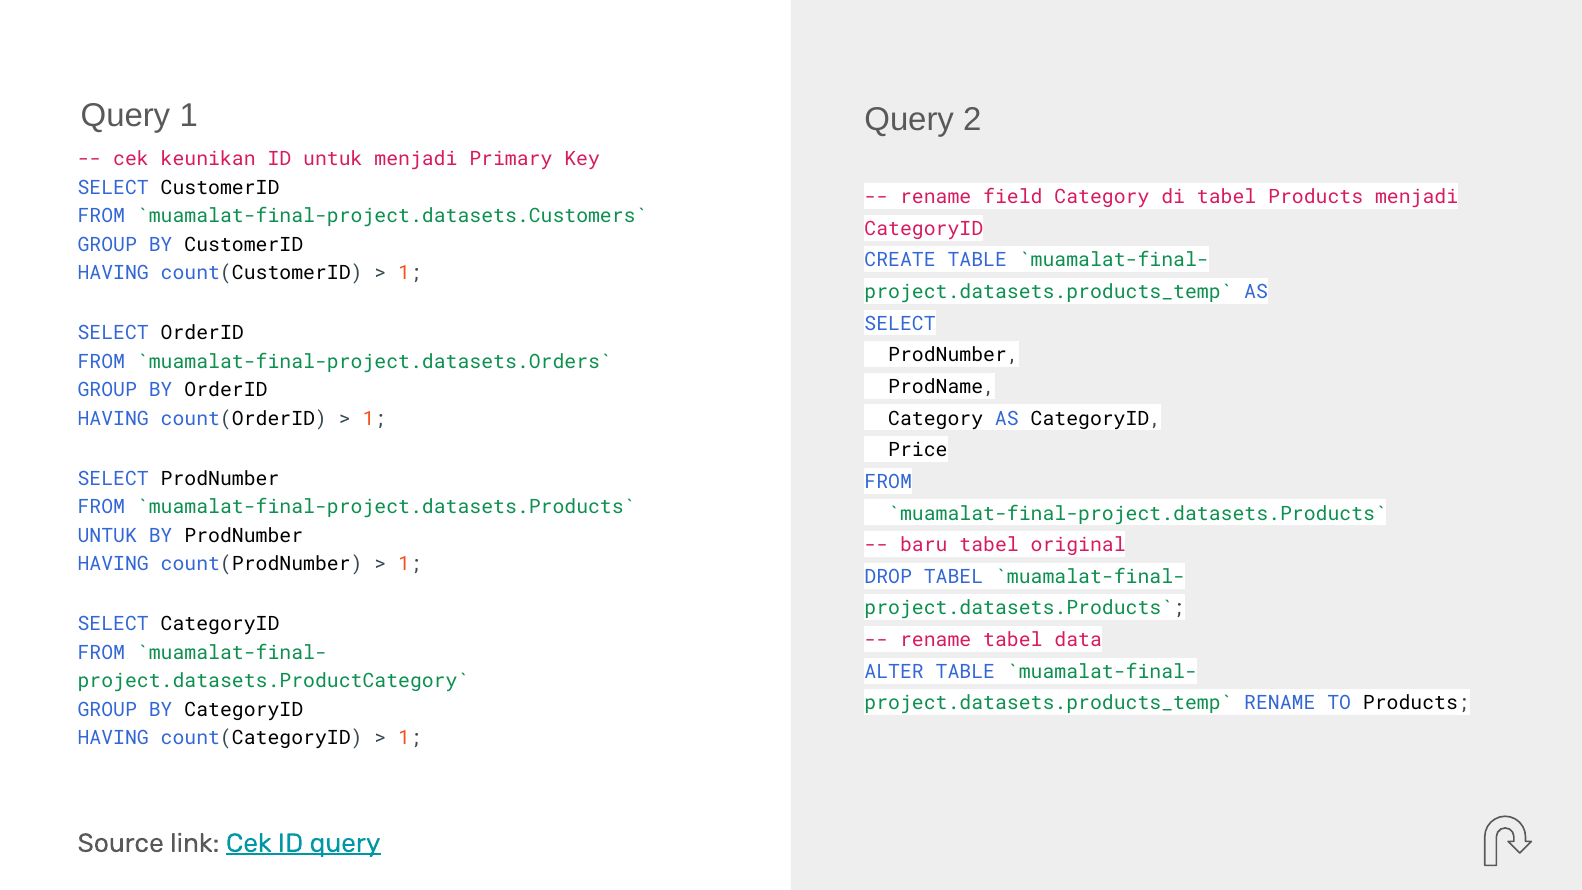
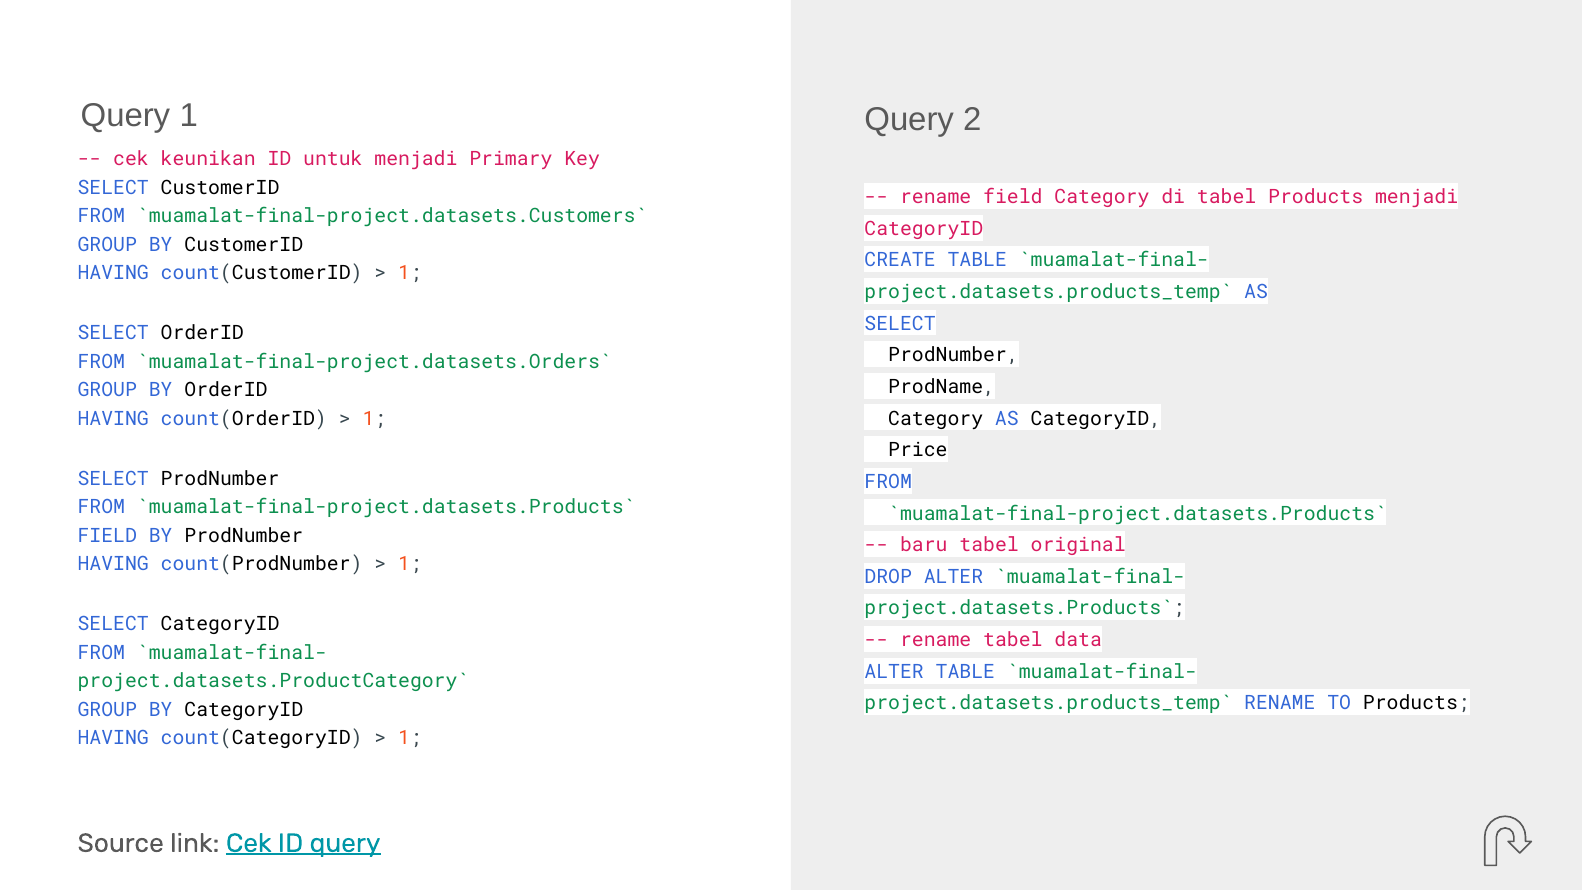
UNTUK: UNTUK -> FIELD (107, 536)
DROP TABEL: TABEL -> ALTER (953, 577)
